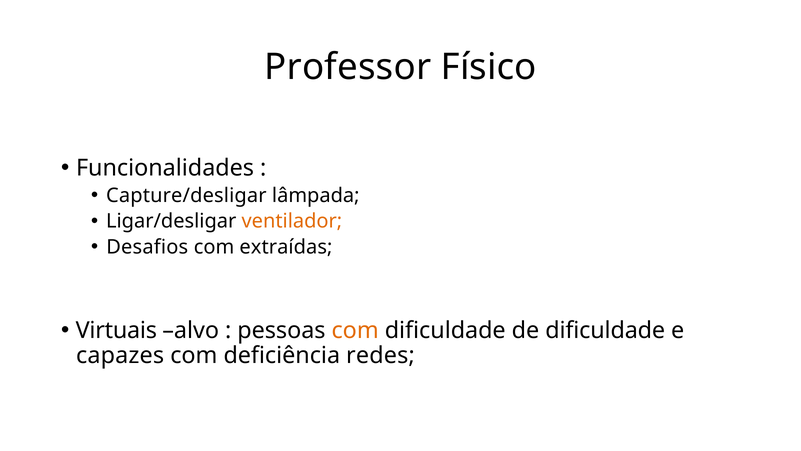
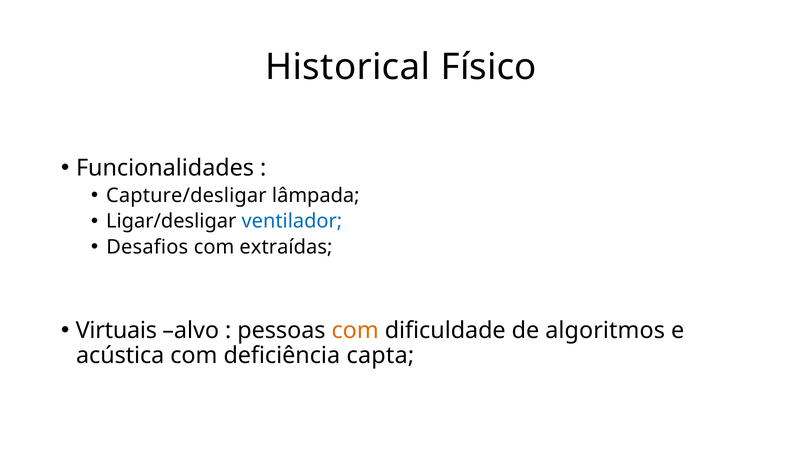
Professor: Professor -> Historical (348, 67)
ventilador colour: orange -> blue (292, 221)
de dificuldade: dificuldade -> algoritmos (605, 330)
capazes: capazes -> acústica (120, 355)
redes: redes -> capta (380, 355)
